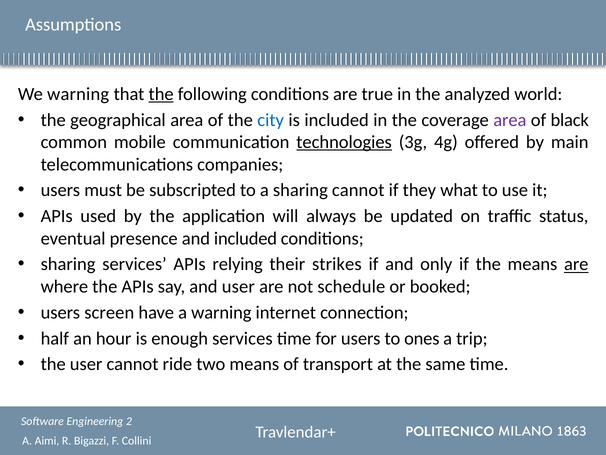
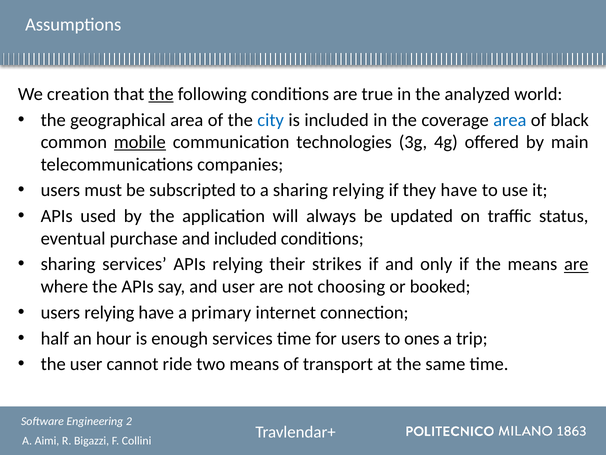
We warning: warning -> creation (78, 94)
area colour: purple -> blue (510, 120)
mobile underline: none -> present (140, 142)
technologies underline: present -> none (344, 142)
sharing cannot: cannot -> relying (358, 190)
they what: what -> have (459, 190)
presence: presence -> purchase (144, 238)
schedule: schedule -> choosing (351, 286)
users screen: screen -> relying (109, 312)
a warning: warning -> primary (221, 312)
